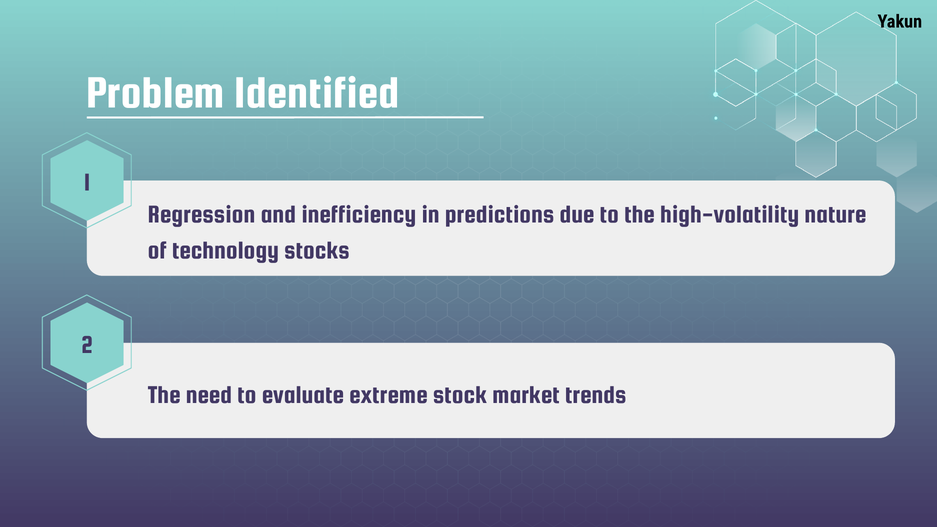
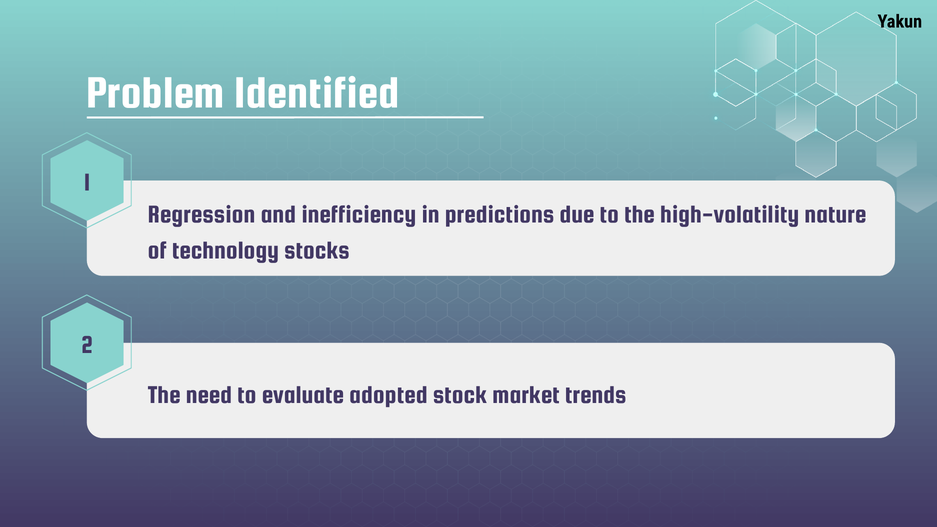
extreme: extreme -> adopted (388, 395)
